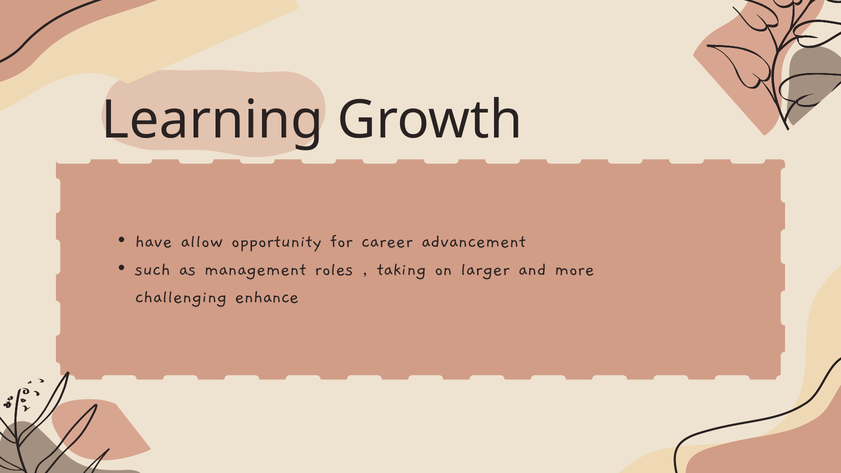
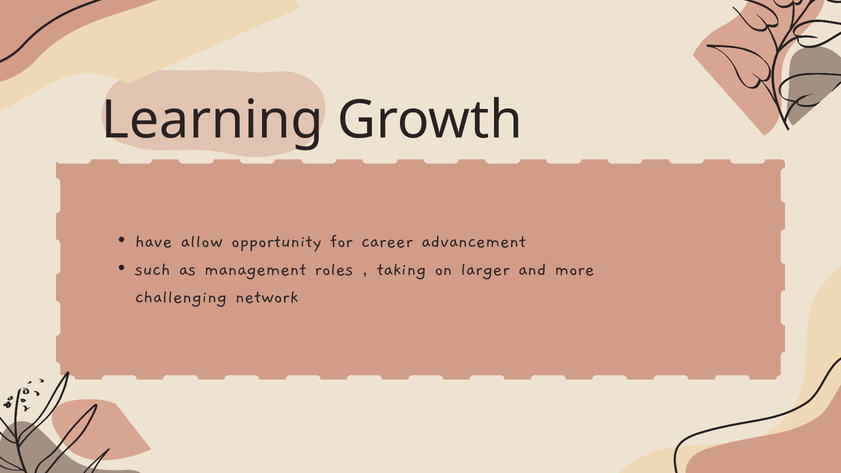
enhance: enhance -> network (267, 296)
